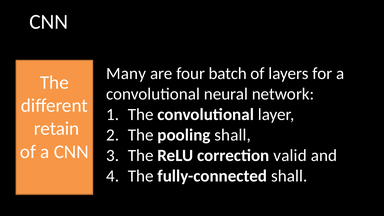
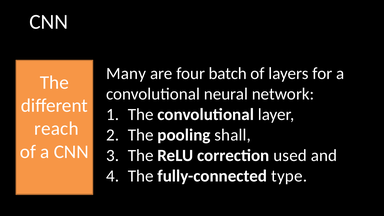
retain: retain -> reach (56, 129)
valid: valid -> used (290, 156)
fully-connected shall: shall -> type (289, 176)
